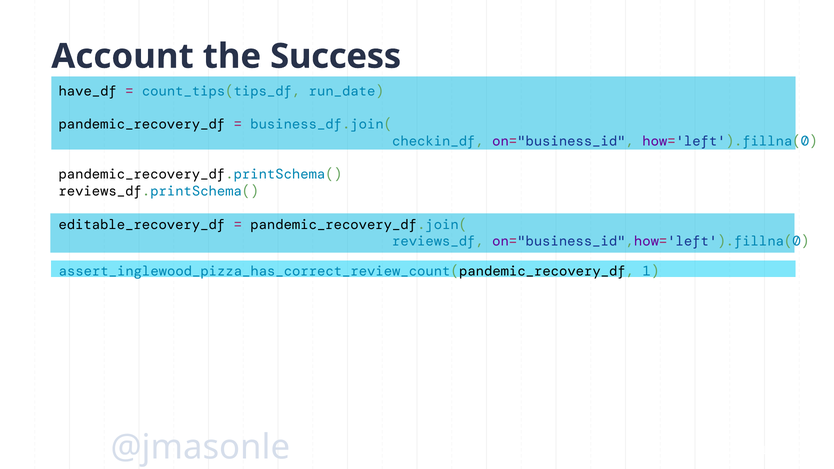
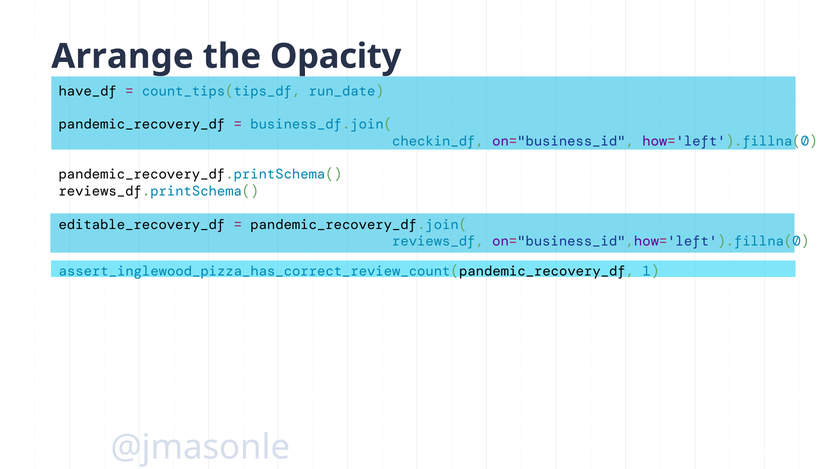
Account: Account -> Arrange (122, 56)
Success: Success -> Opacity (336, 56)
